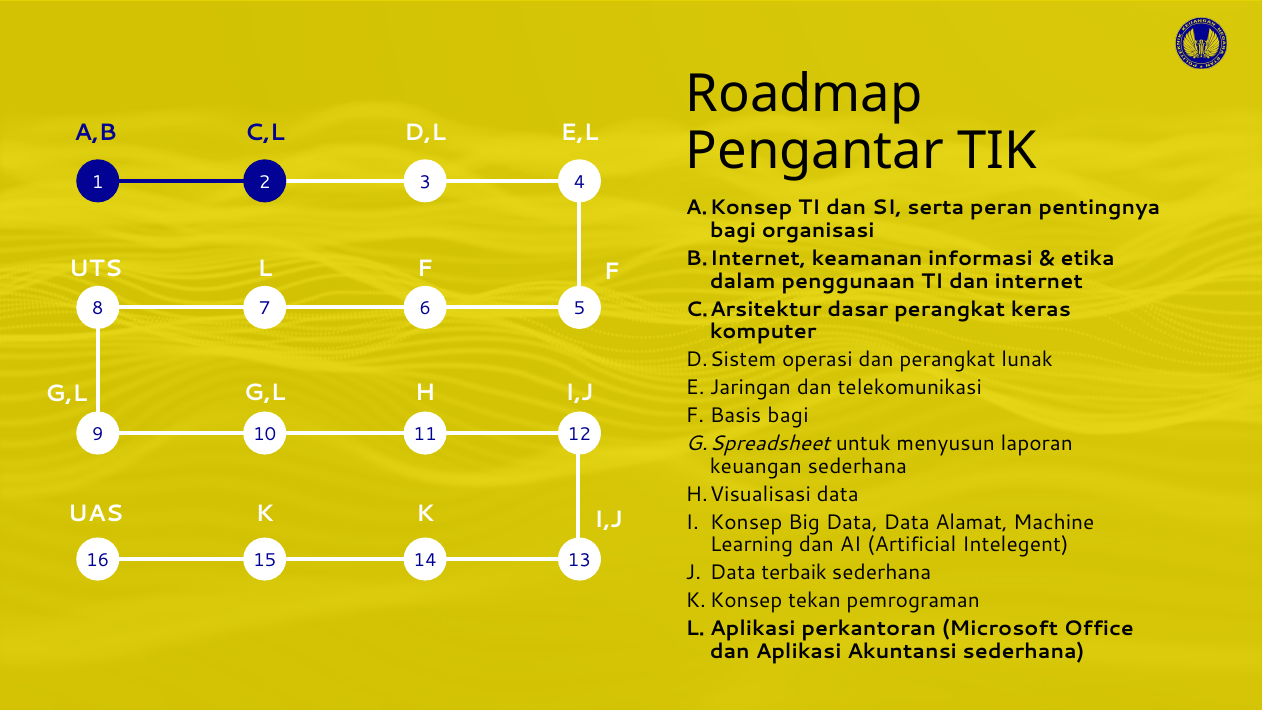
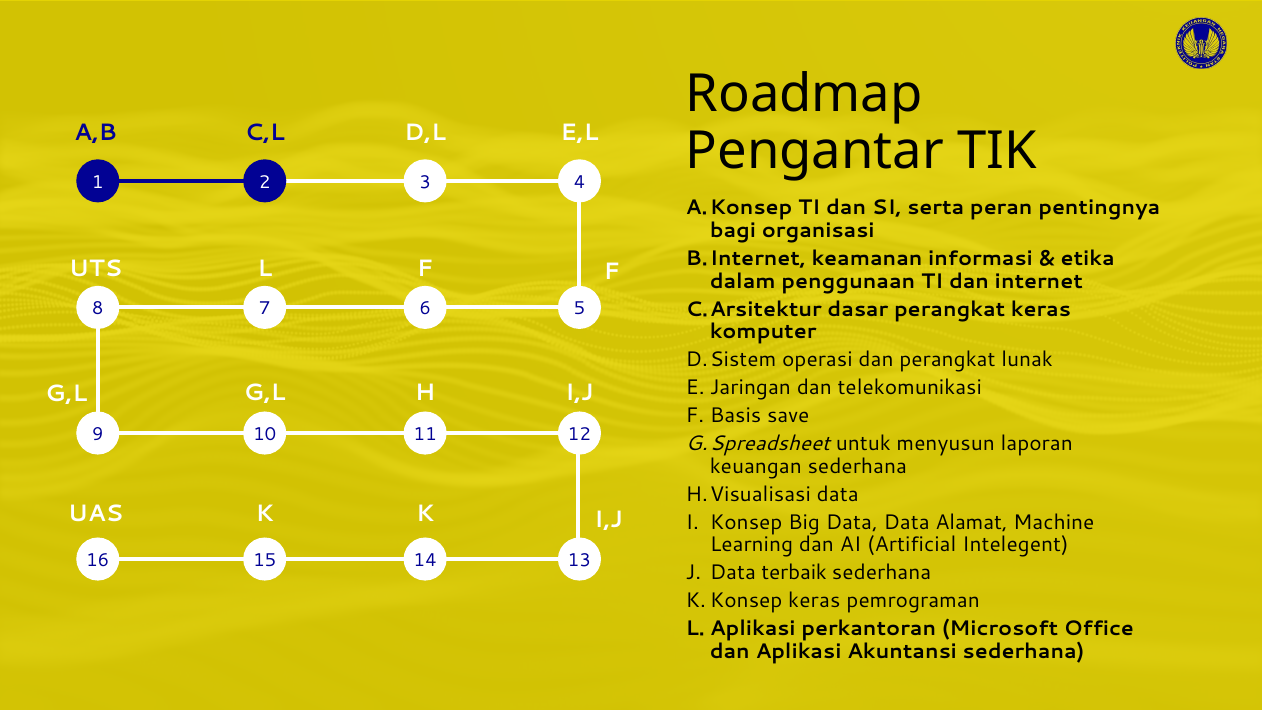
Basis bagi: bagi -> save (788, 416)
tekan: tekan -> keras (814, 601)
